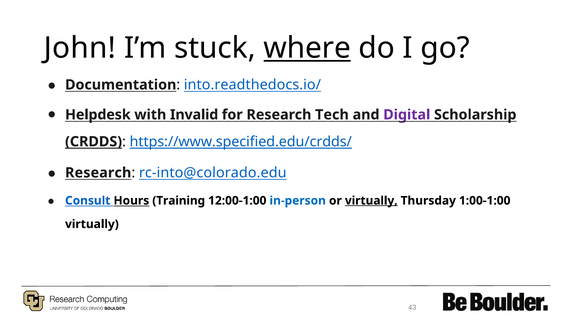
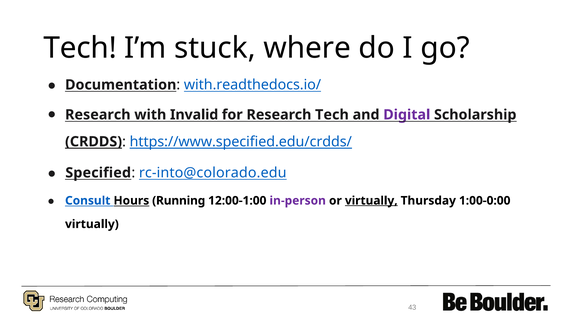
John: John -> Tech (80, 48)
where underline: present -> none (307, 48)
into.readthedocs.io/: into.readthedocs.io/ -> with.readthedocs.io/ (253, 85)
Helpdesk: Helpdesk -> Research (98, 115)
Research: Research -> Specified (98, 173)
Training: Training -> Running (179, 200)
in-person colour: blue -> purple (298, 200)
1:00-1:00: 1:00-1:00 -> 1:00-0:00 (485, 200)
